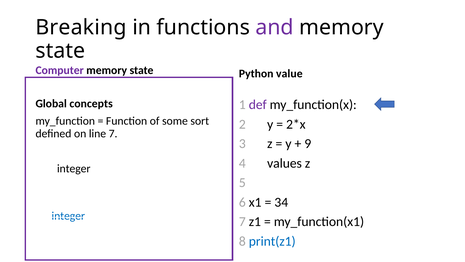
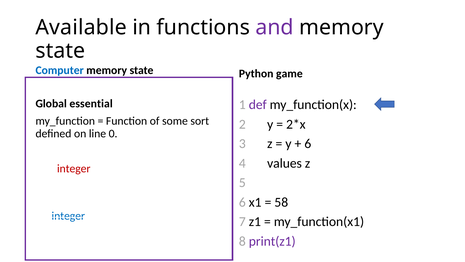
Breaking: Breaking -> Available (81, 28)
Computer colour: purple -> blue (60, 70)
Python value: value -> game (289, 74)
concepts: concepts -> essential (91, 104)
defined on line 7: 7 -> 0 (113, 133)
9: 9 -> 6 (308, 143)
integer colour: black -> red (74, 168)
34: 34 -> 58 (281, 202)
print(z1 colour: blue -> purple (272, 241)
